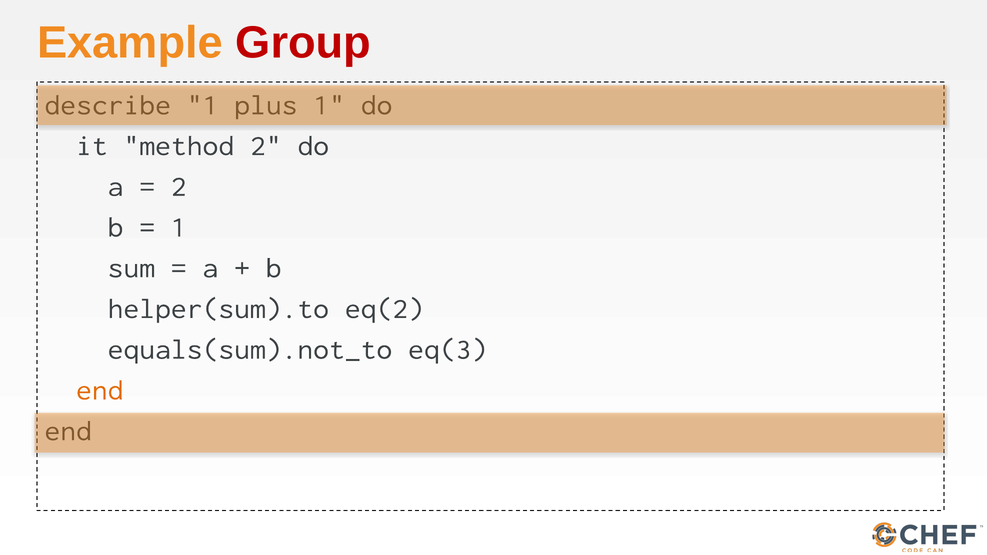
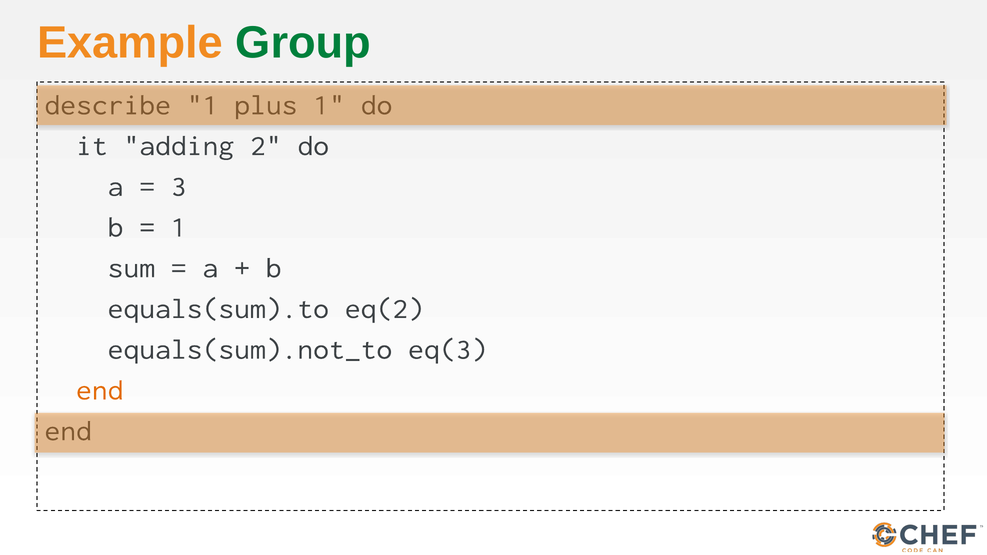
Group colour: red -> green (303, 43)
method: method -> adding (179, 146)
2: 2 -> 3 (179, 186)
helper(sum).to: helper(sum).to -> equals(sum).to (218, 309)
